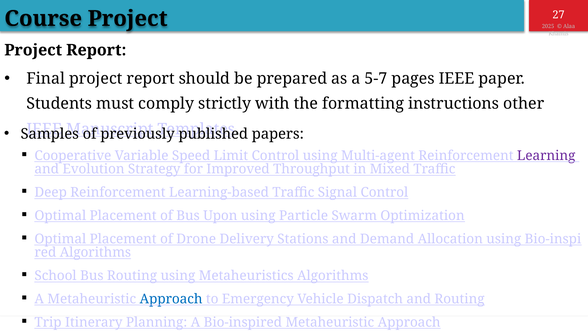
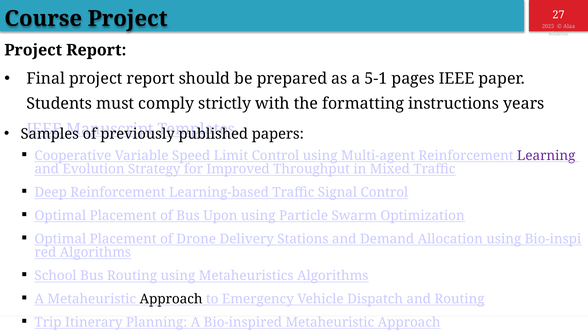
5-7: 5-7 -> 5-1 (376, 79)
other: other -> years (524, 103)
Approach colour: blue -> black (171, 299)
